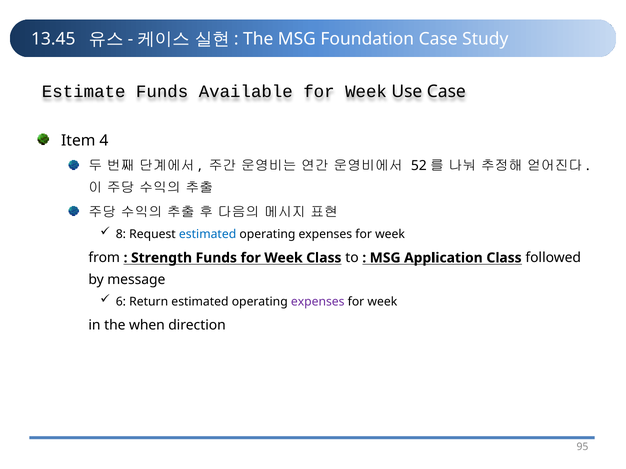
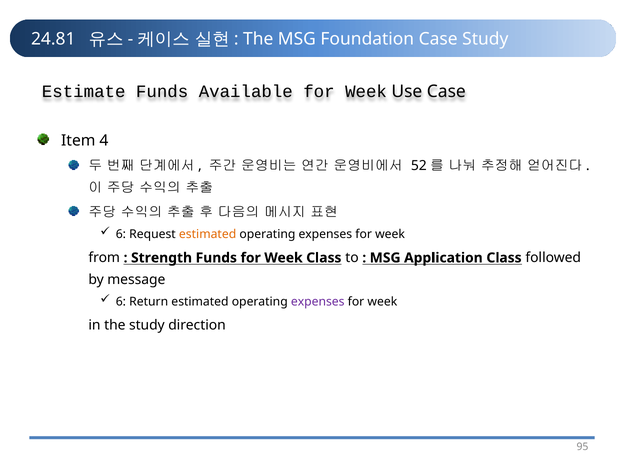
13.45: 13.45 -> 24.81 (53, 39)
8: 8 -> 6 (121, 235)
estimated colour: blue -> orange (208, 235)
the when: when -> study (147, 326)
